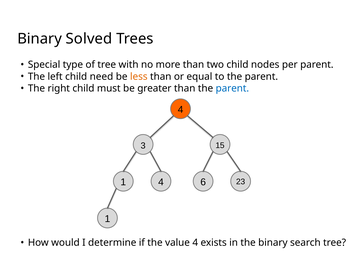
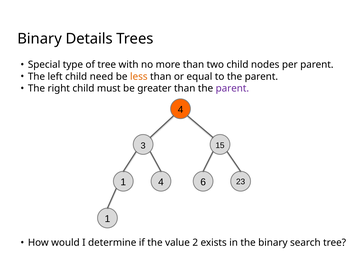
Solved: Solved -> Details (89, 39)
parent colour: blue -> purple (232, 88)
value 4: 4 -> 2 (195, 242)
